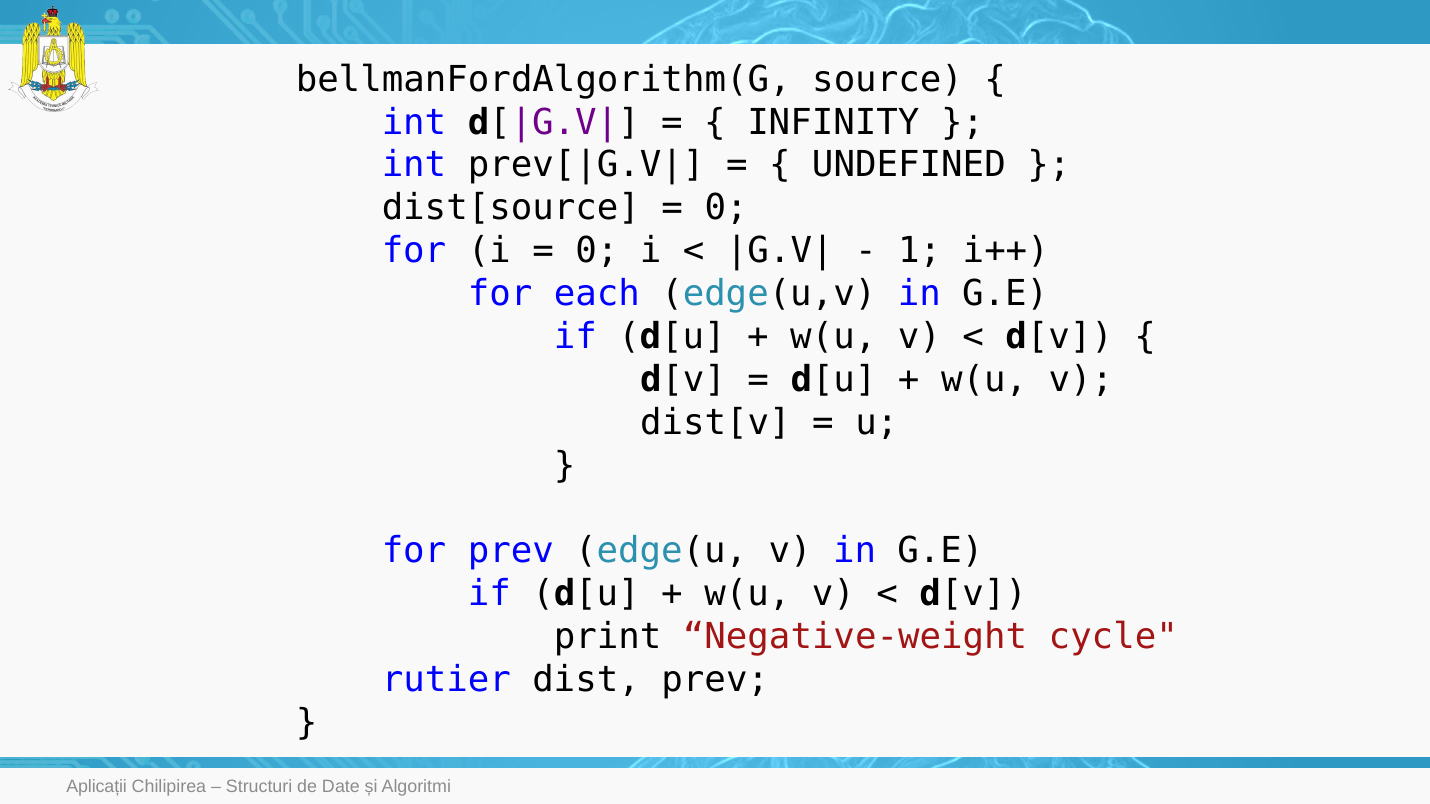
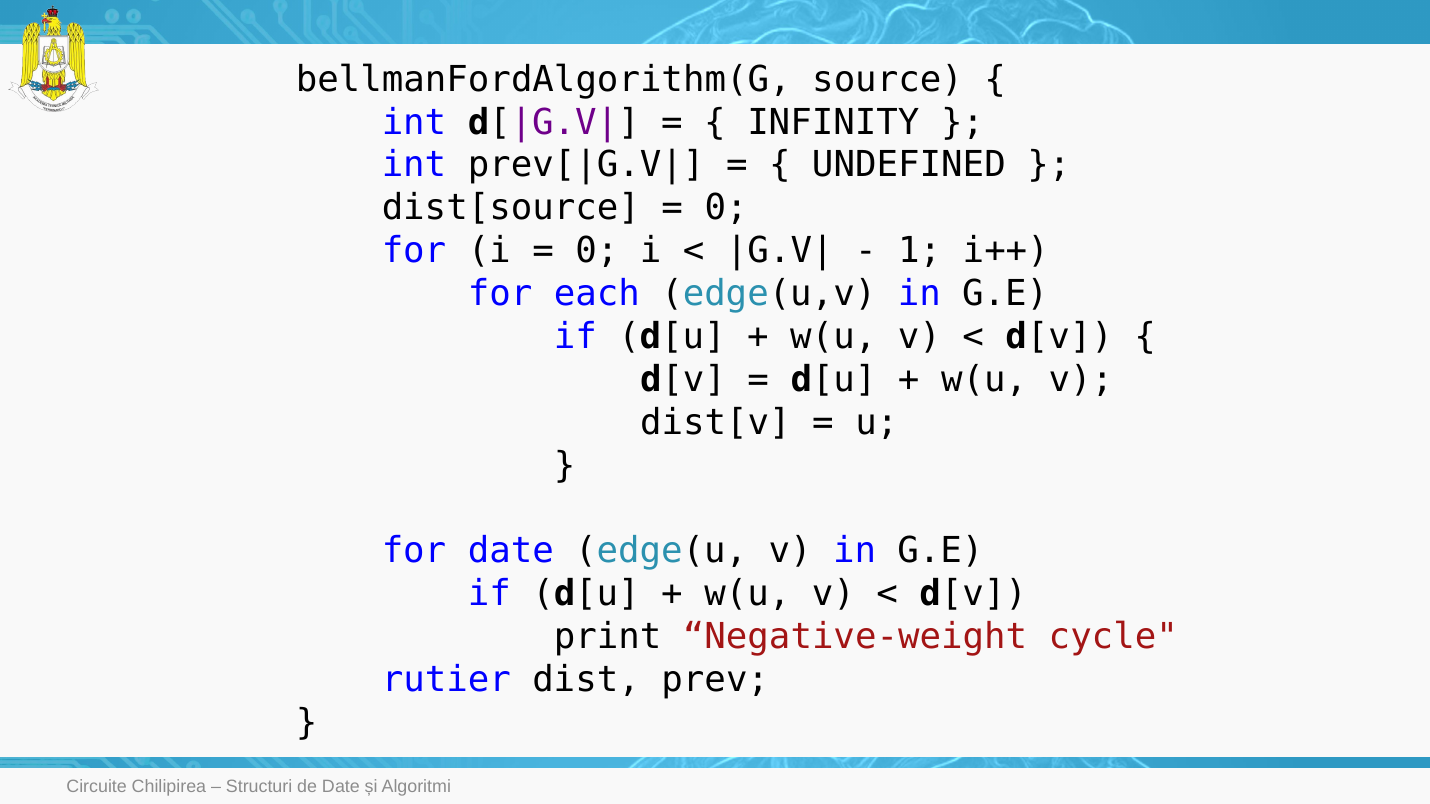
for prev: prev -> date (511, 551)
Aplicații: Aplicații -> Circuite (97, 787)
